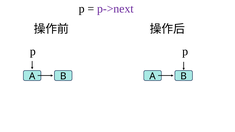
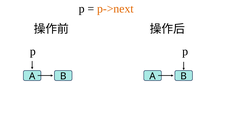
p->next colour: purple -> orange (115, 9)
